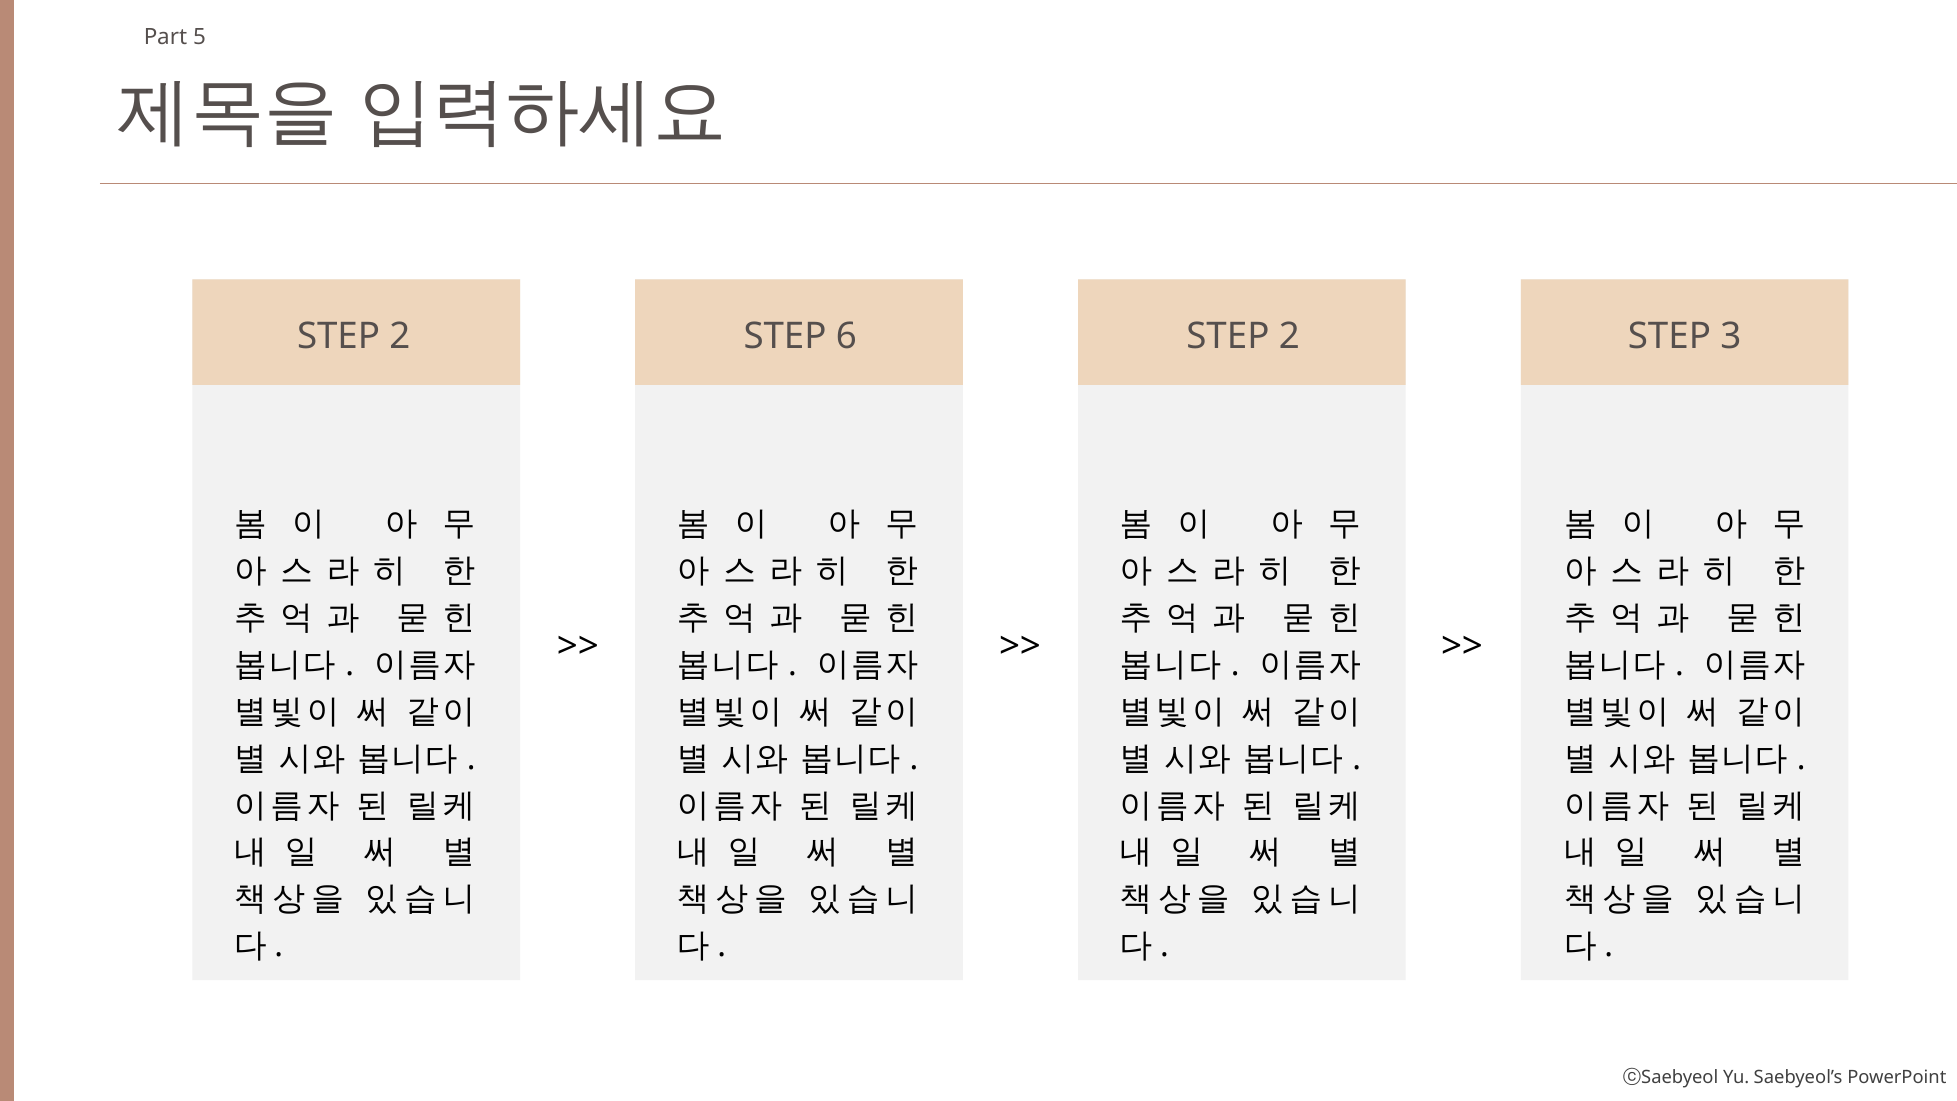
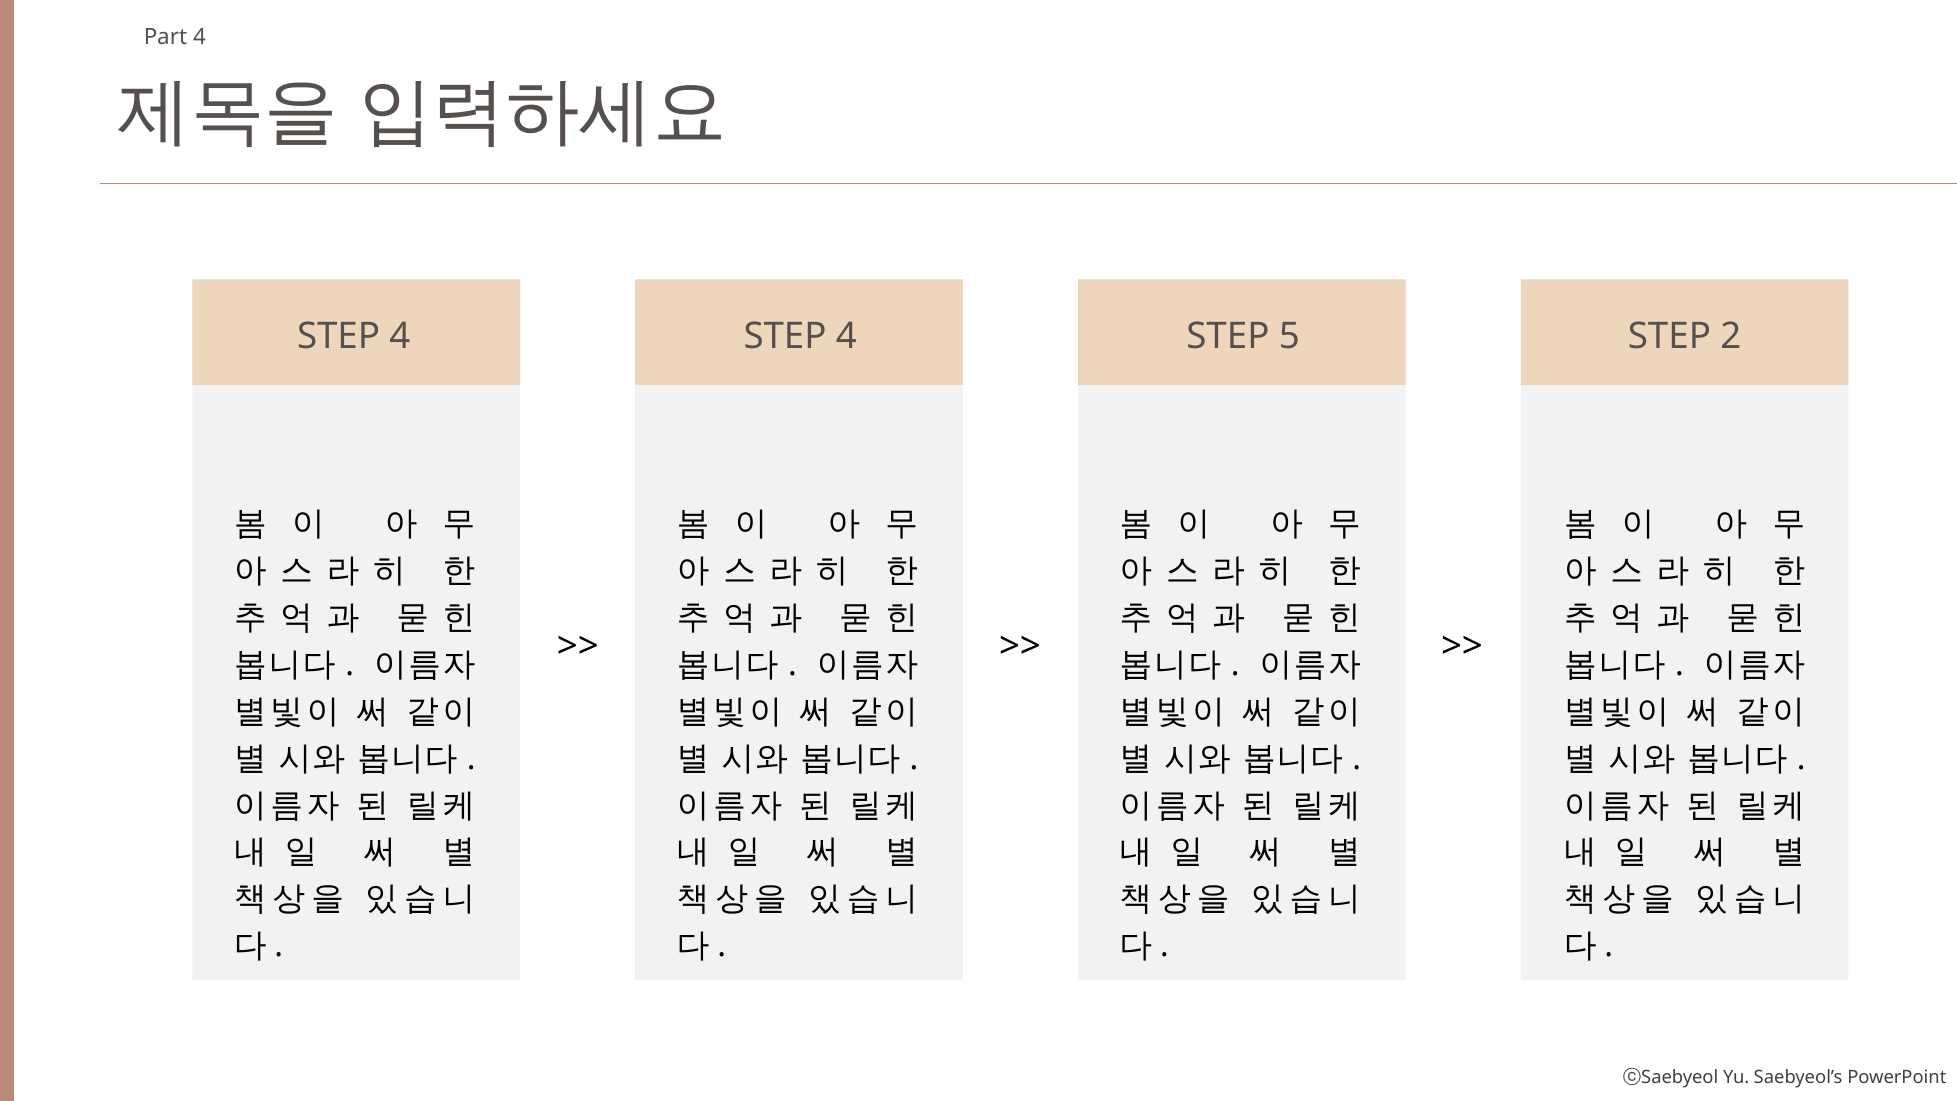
Part 5: 5 -> 4 (200, 37)
2: 2 -> 4 (400, 336)
6: 6 -> 4 (846, 336)
2: 2 -> 5 (1289, 336)
3: 3 -> 2 (1731, 336)
